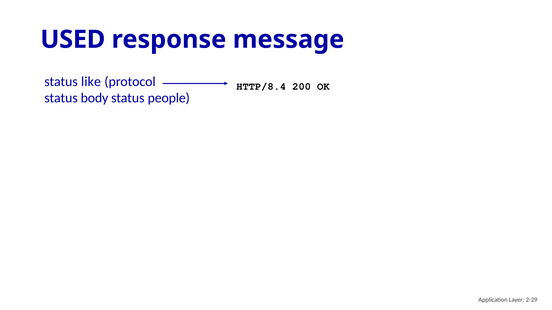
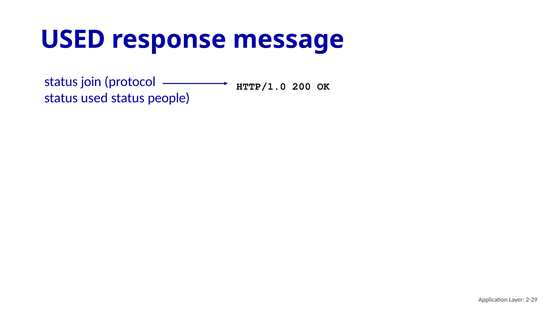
like: like -> join (91, 82)
HTTP/8.4: HTTP/8.4 -> HTTP/1.0 (261, 86)
status body: body -> used (94, 98)
